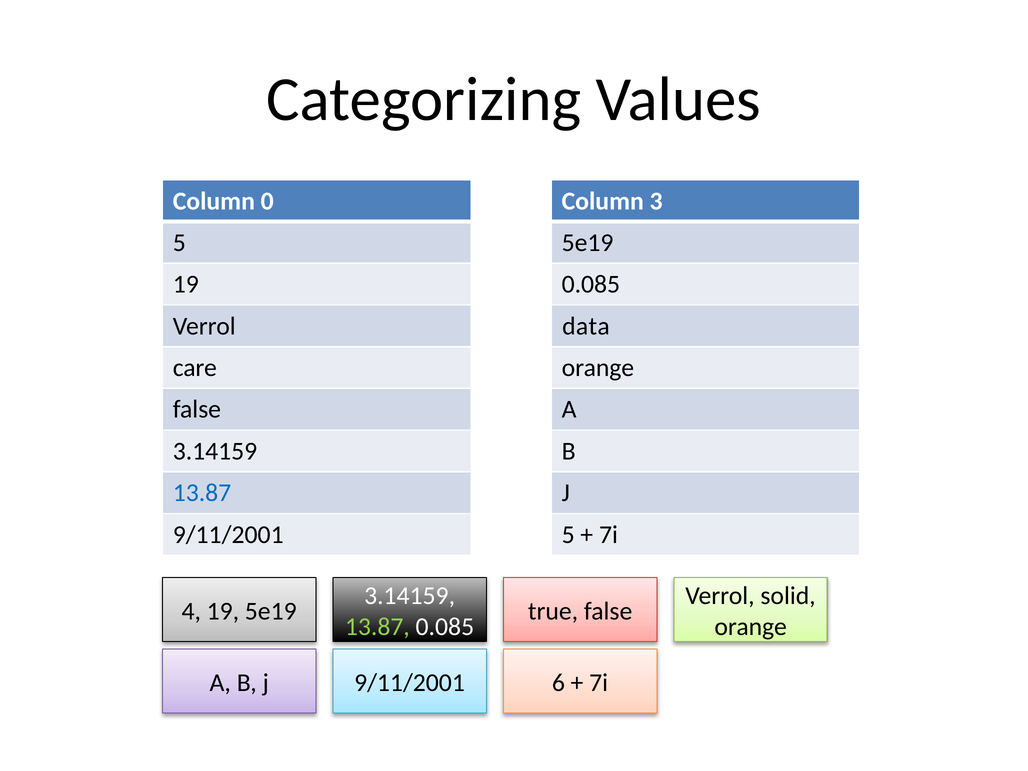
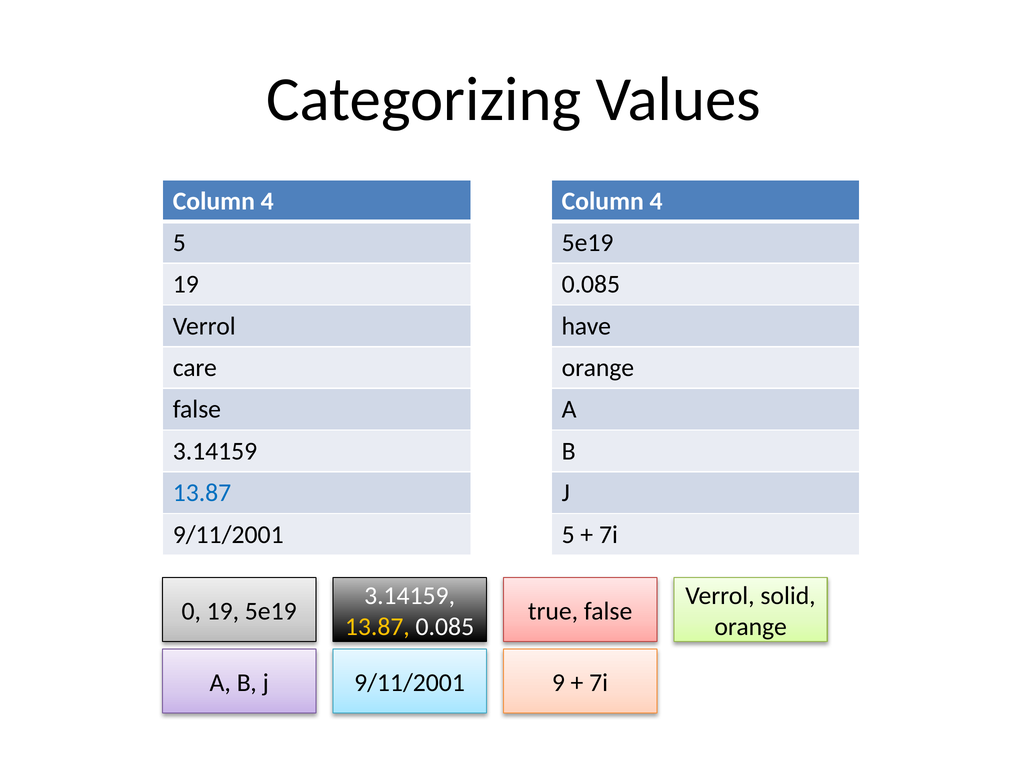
0: 0 -> 4 (267, 201)
3: 3 -> 4 (656, 201)
data: data -> have (586, 326)
4: 4 -> 0 (191, 611)
13.87 colour: light green -> yellow (377, 627)
6: 6 -> 9 (558, 683)
